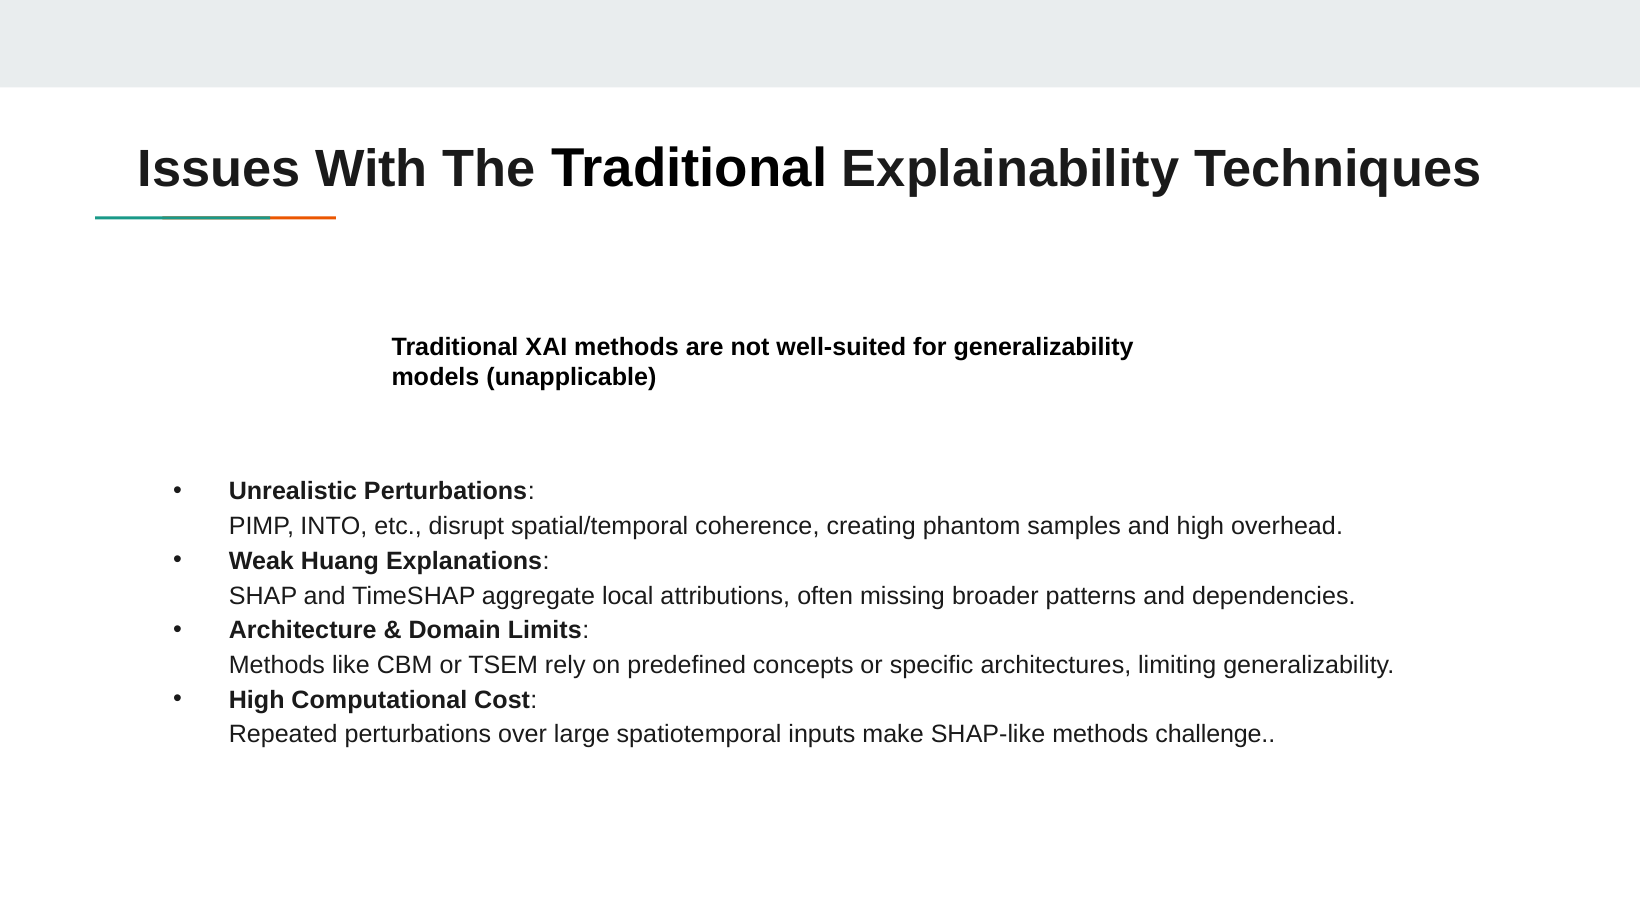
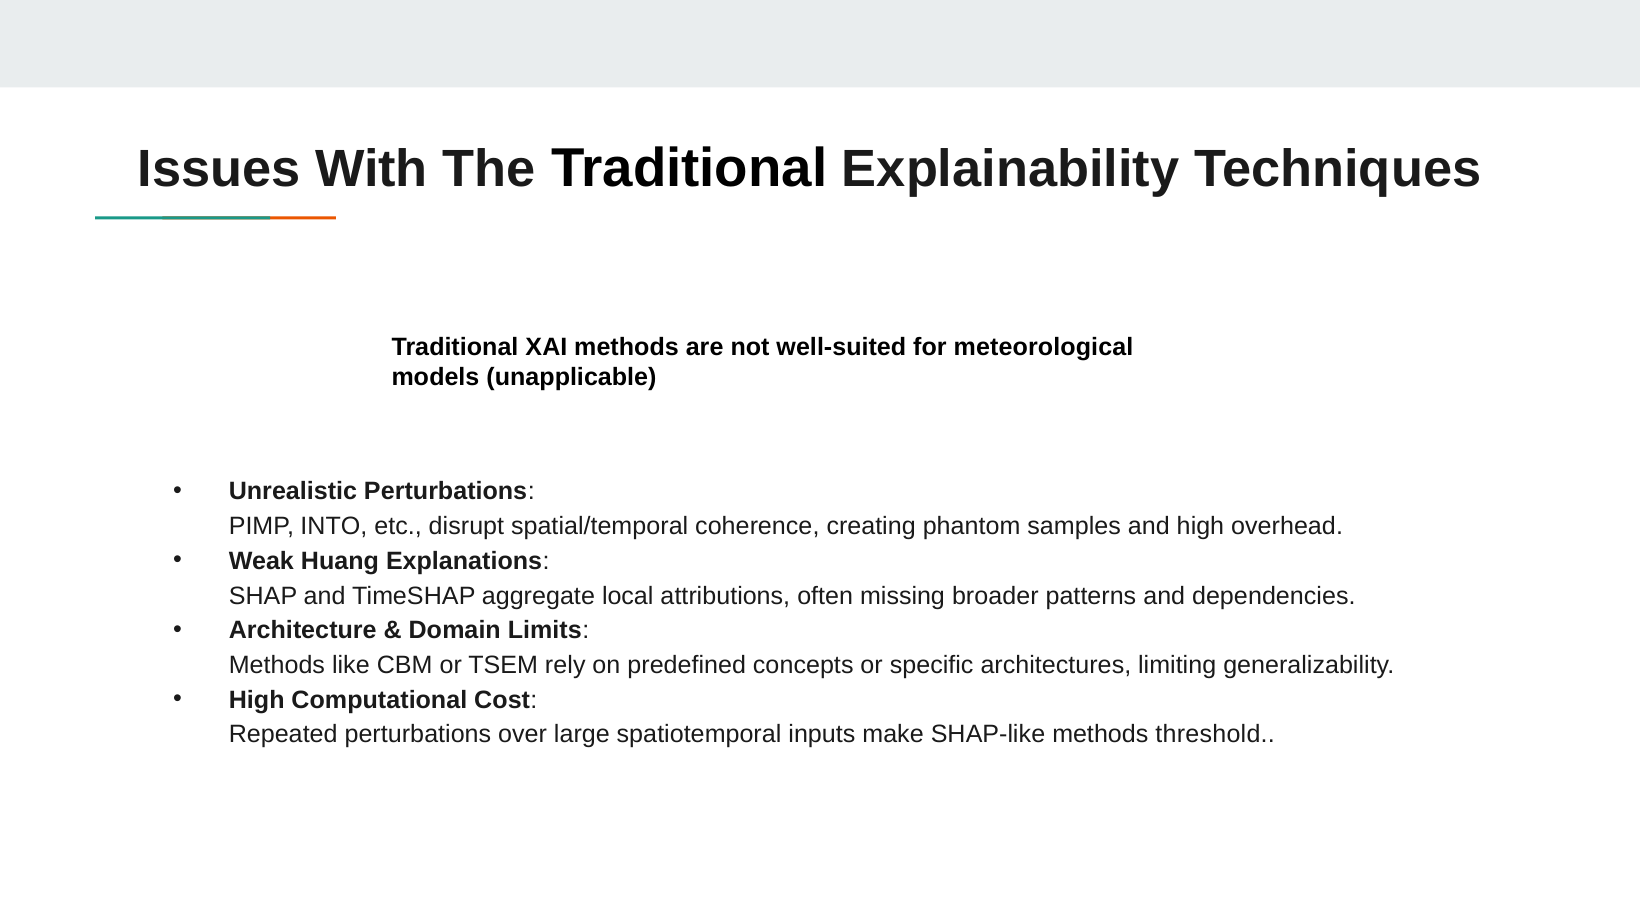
for generalizability: generalizability -> meteorological (1044, 347)
challenge: challenge -> threshold (1215, 734)
